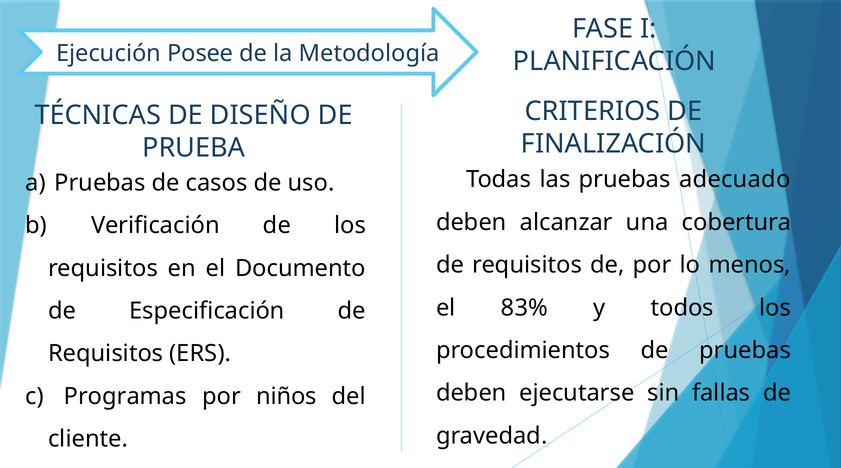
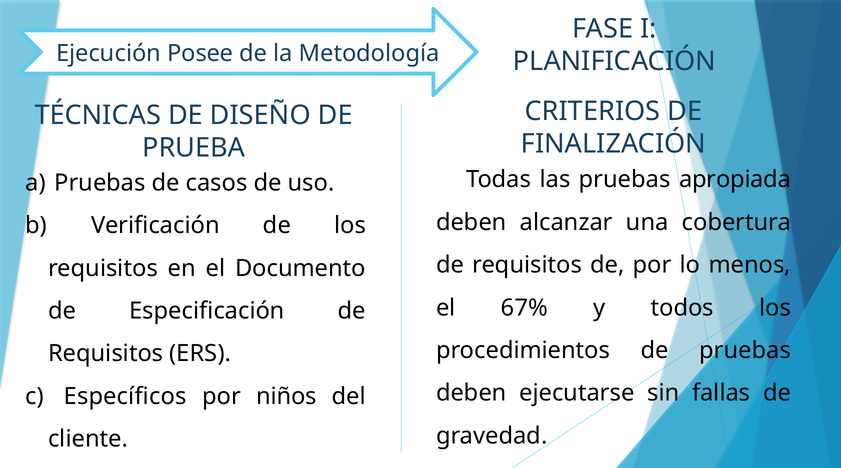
adecuado: adecuado -> apropiada (735, 180)
83%: 83% -> 67% (524, 308)
Programas: Programas -> Específicos (125, 397)
